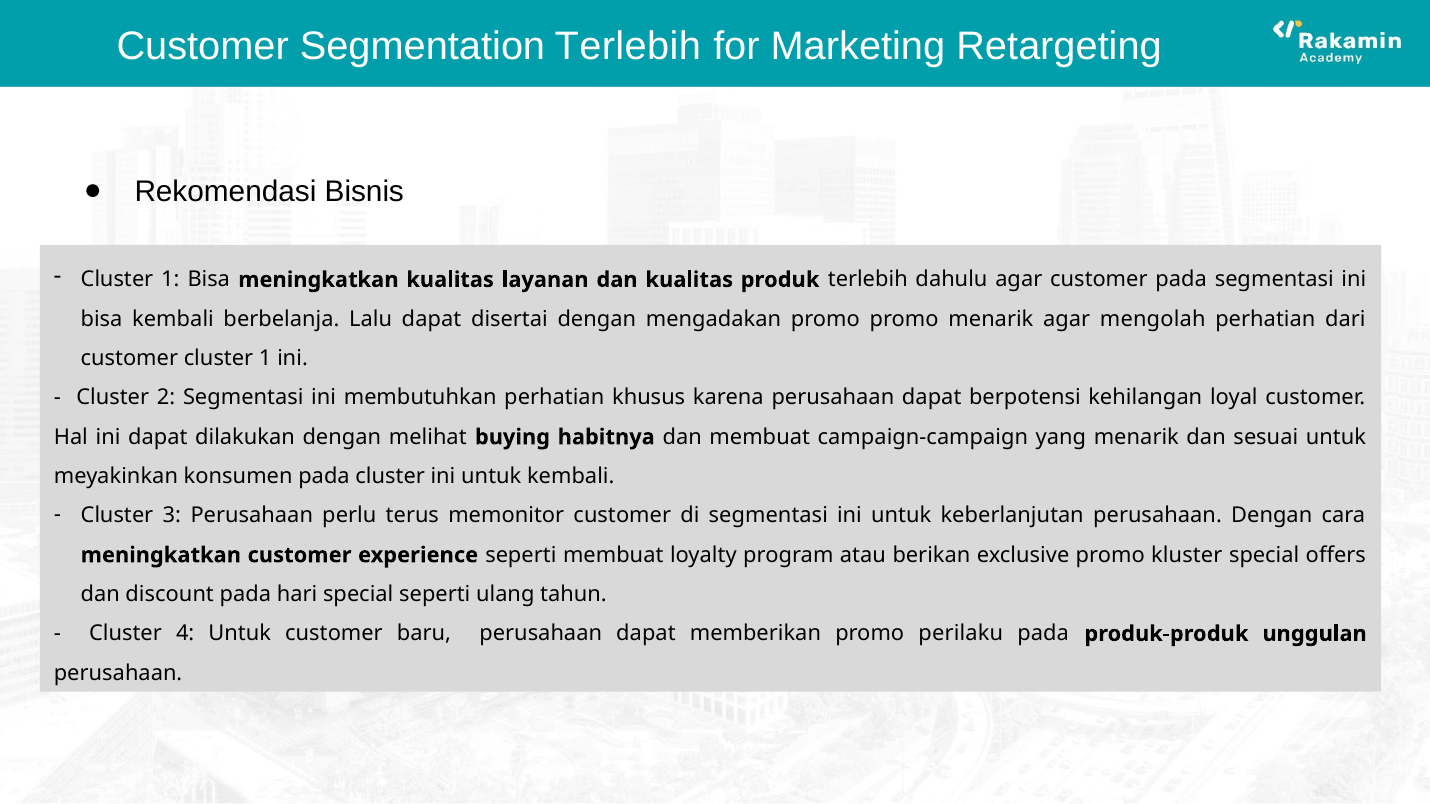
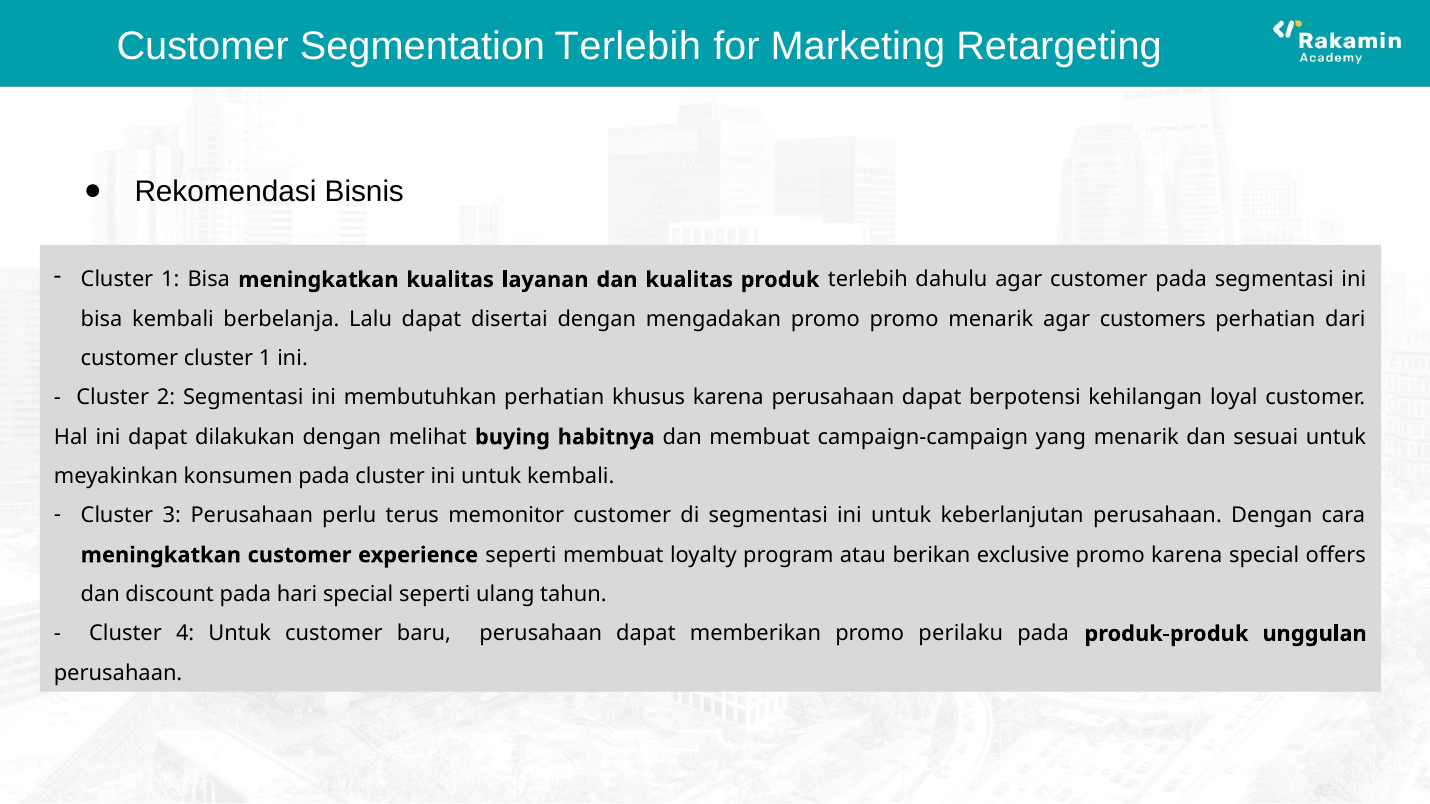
mengolah: mengolah -> customers (1153, 319)
promo kluster: kluster -> karena (1187, 555)
